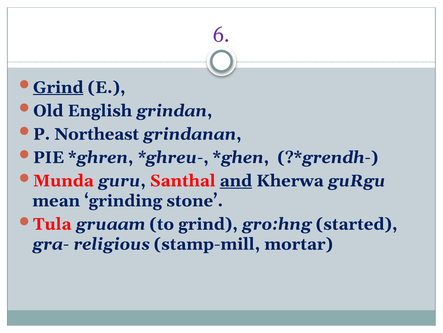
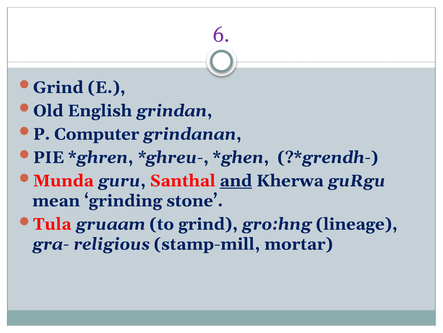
Grind underline: present -> none (58, 87)
Northeast: Northeast -> Computer (97, 134)
started: started -> lineage (357, 224)
